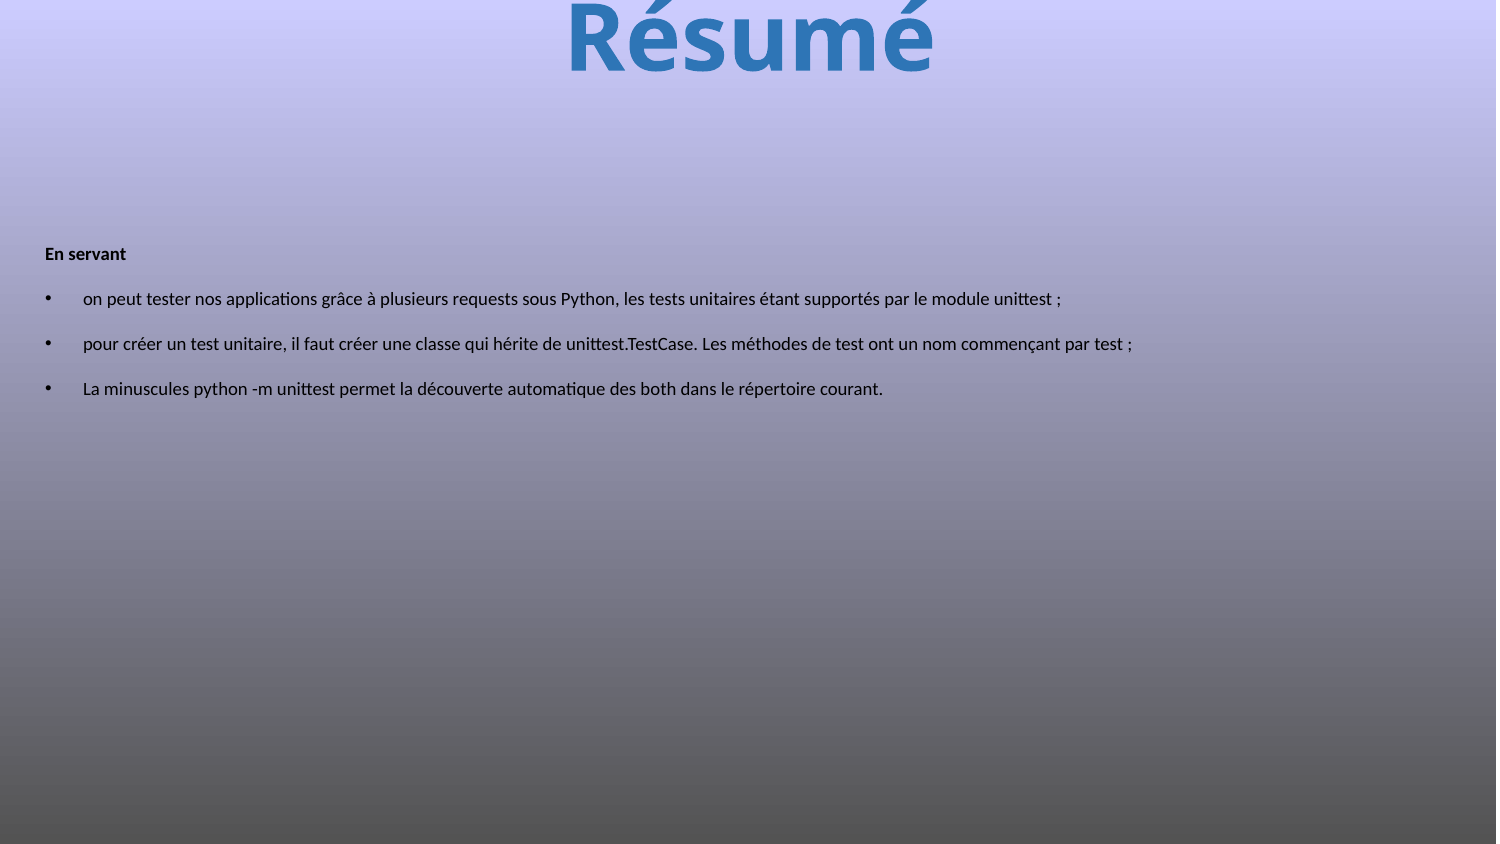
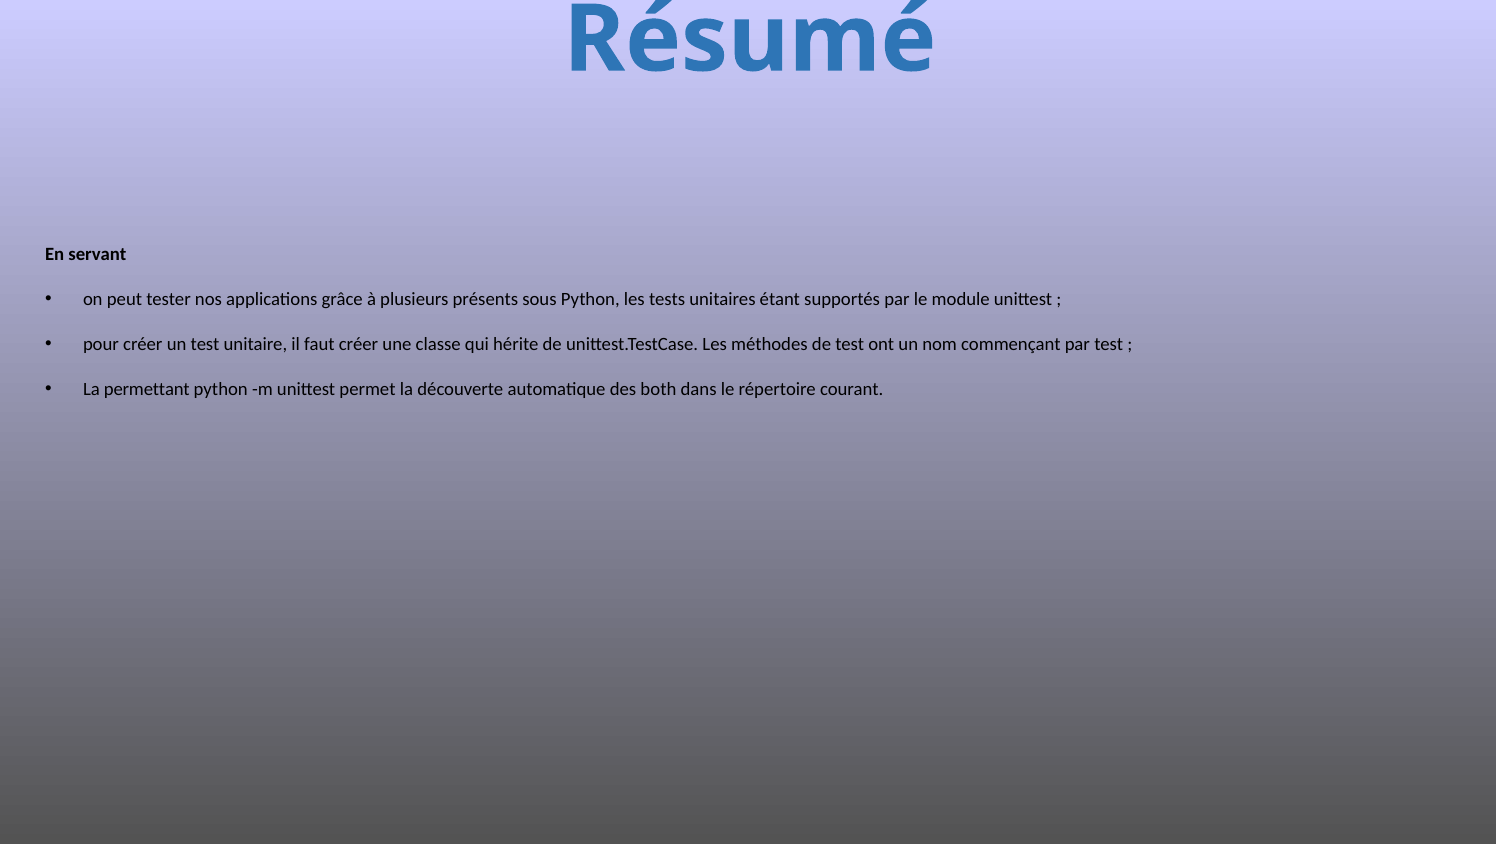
requests: requests -> présents (485, 299)
minuscules: minuscules -> permettant (147, 389)
